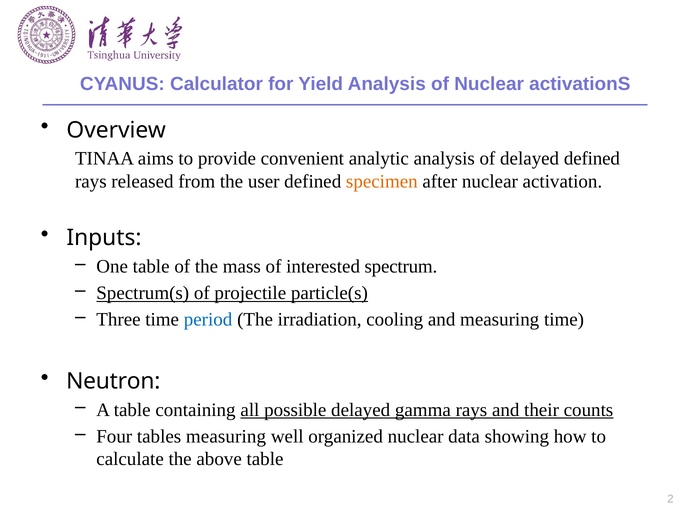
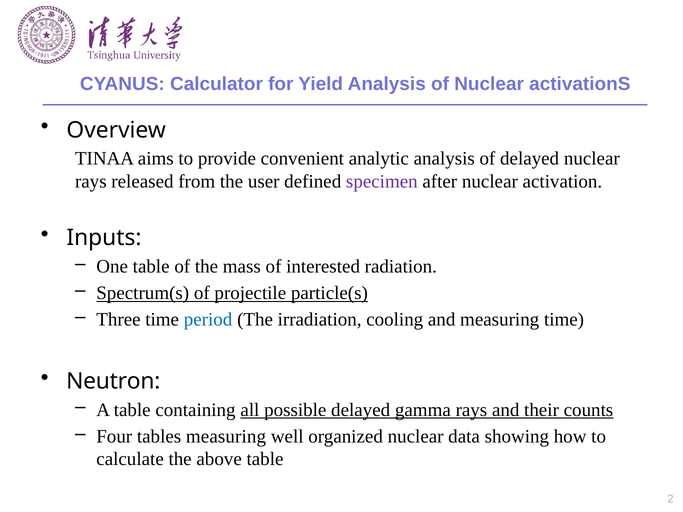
delayed defined: defined -> nuclear (592, 159)
specimen colour: orange -> purple (382, 182)
spectrum: spectrum -> radiation (401, 267)
